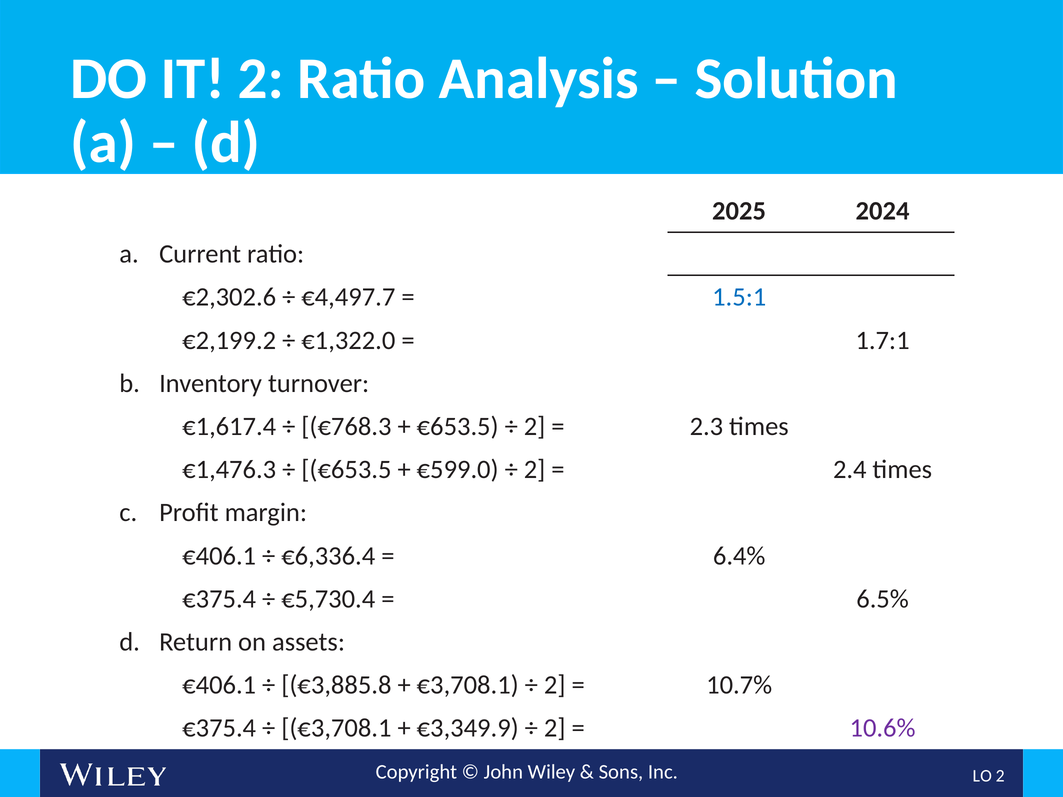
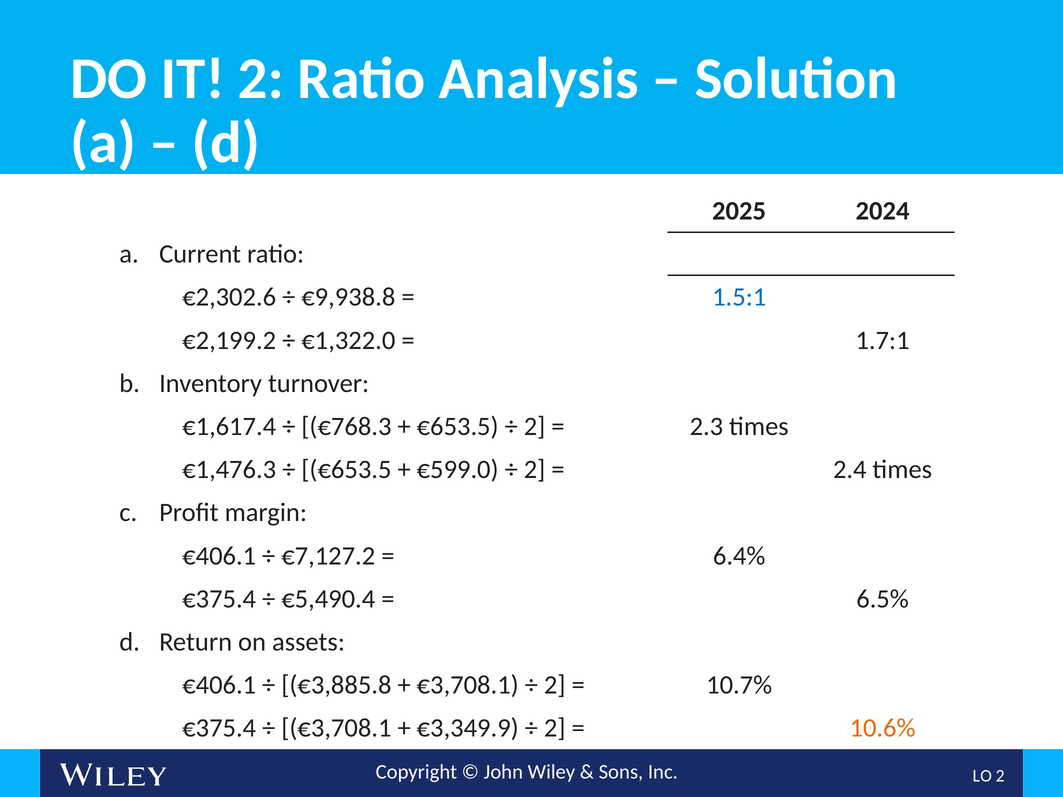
€4,497.7: €4,497.7 -> €9,938.8 (348, 297)
€6,336.4: €6,336.4 -> €7,127.2 (328, 556)
€5,730.4: €5,730.4 -> €5,490.4 (328, 599)
10.6% colour: purple -> orange (883, 728)
